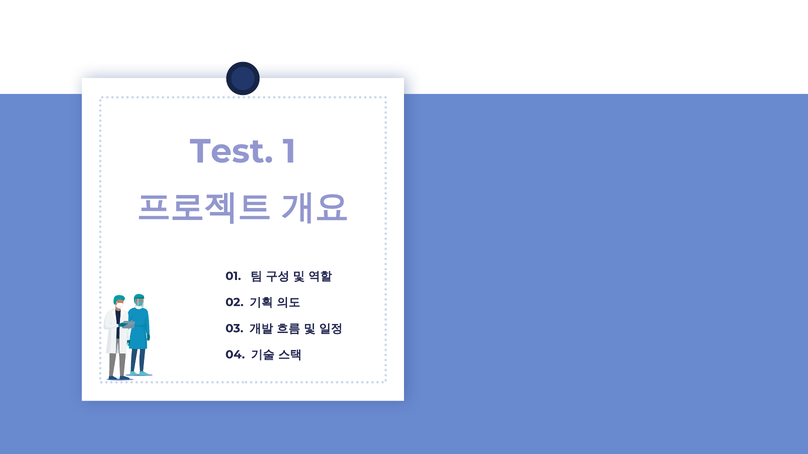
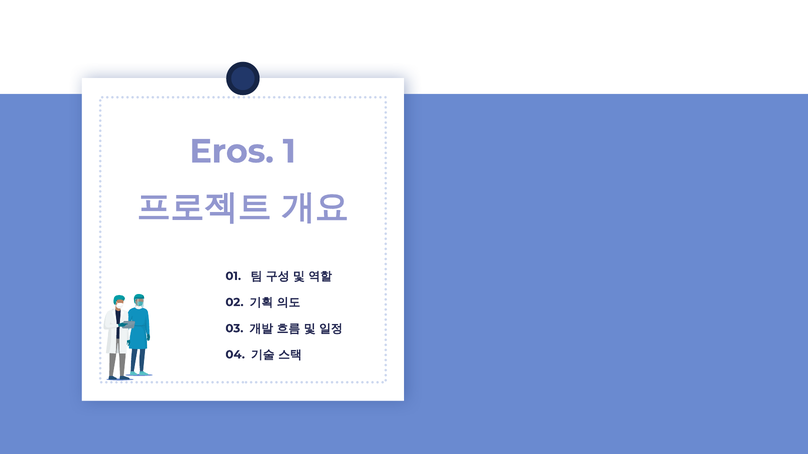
Test: Test -> Eros (232, 152)
